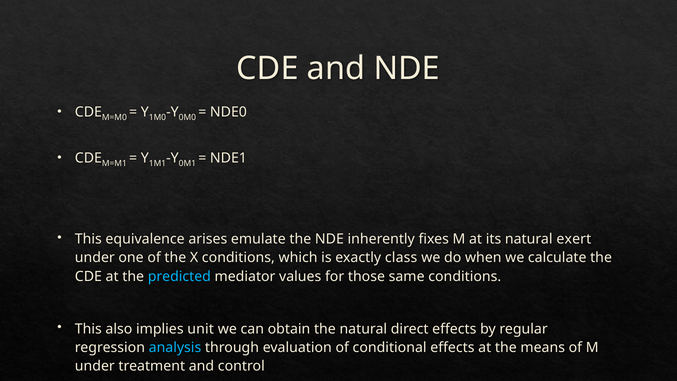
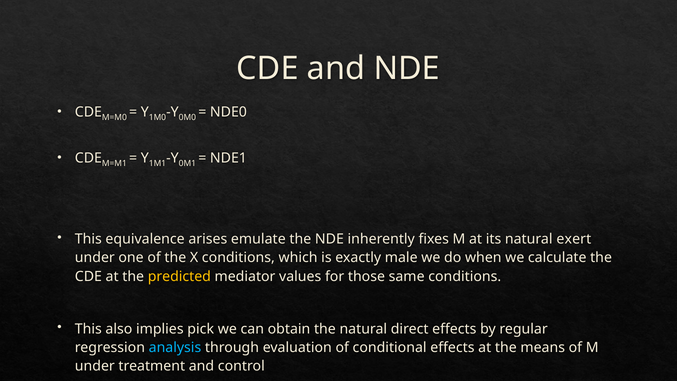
class: class -> male (401, 258)
predicted colour: light blue -> yellow (179, 276)
unit: unit -> pick (201, 329)
